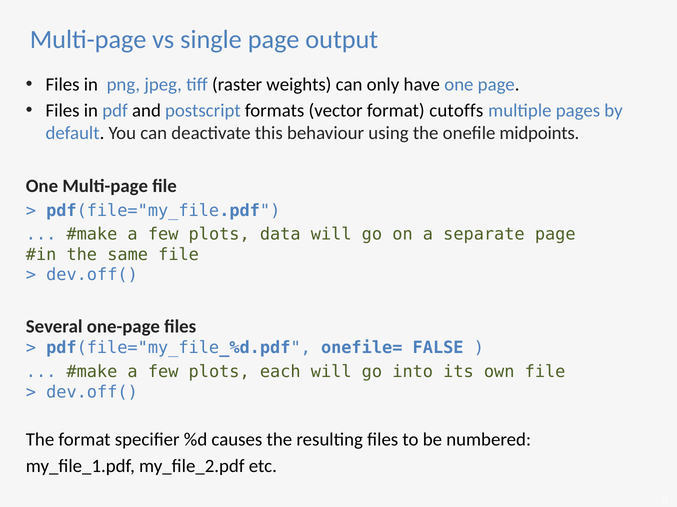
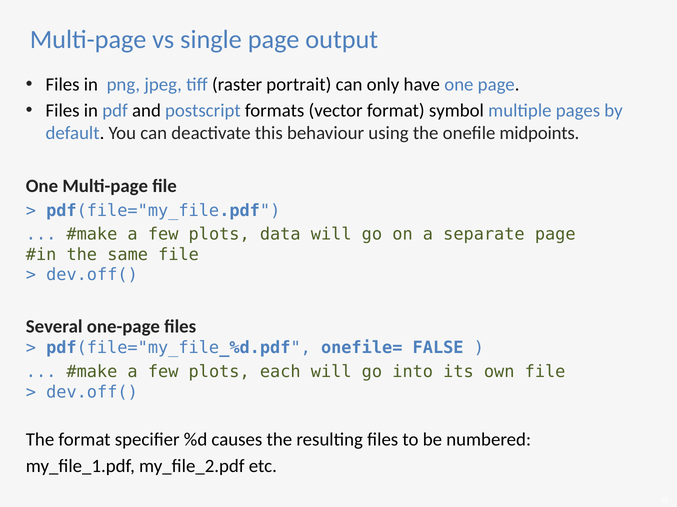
weights: weights -> portrait (299, 85)
cutoffs: cutoffs -> symbol (456, 111)
